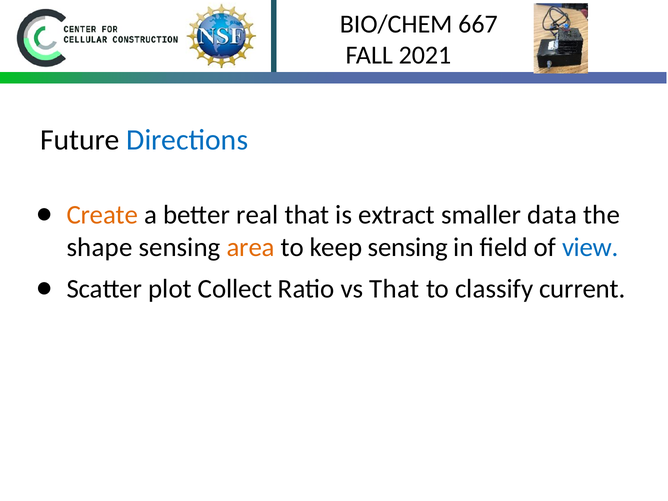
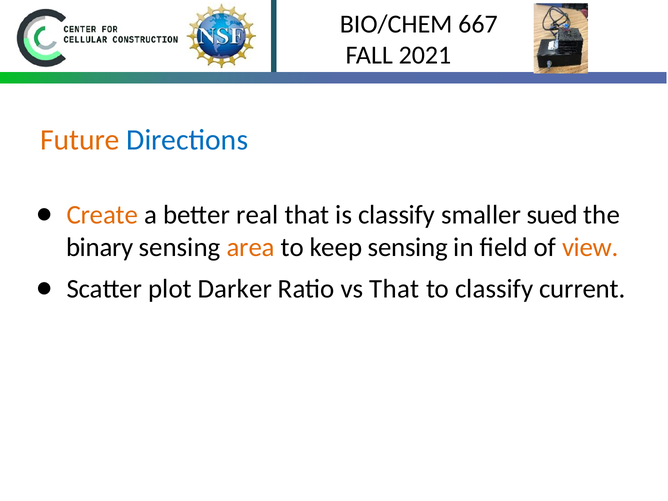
Future colour: black -> orange (80, 140)
is extract: extract -> classify (397, 215)
data: data -> sued (552, 215)
shape: shape -> binary (100, 247)
view colour: blue -> orange (590, 247)
Collect: Collect -> Darker (235, 289)
